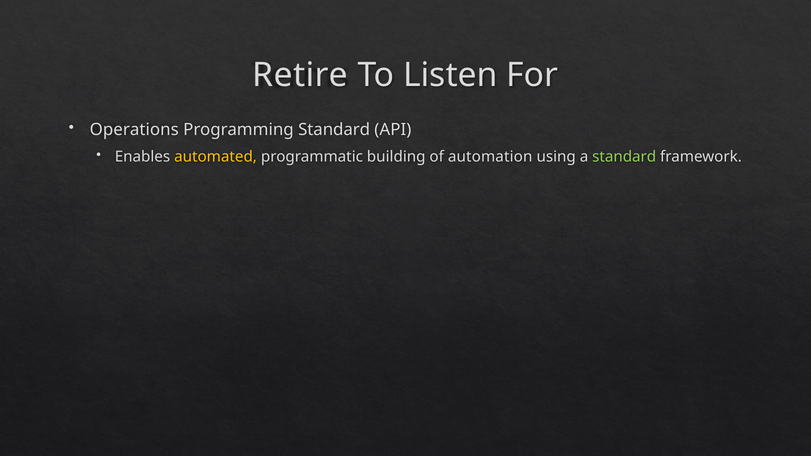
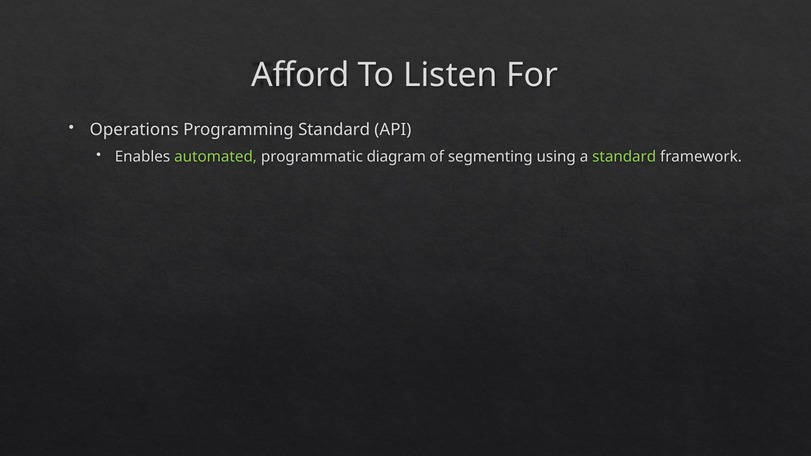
Retire: Retire -> Afford (300, 75)
automated colour: yellow -> light green (216, 157)
building: building -> diagram (396, 157)
automation: automation -> segmenting (490, 157)
